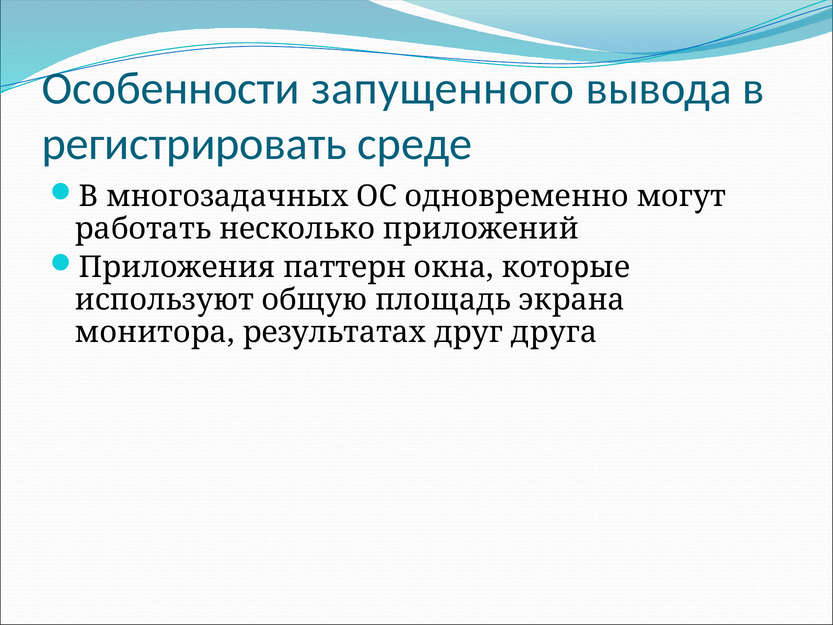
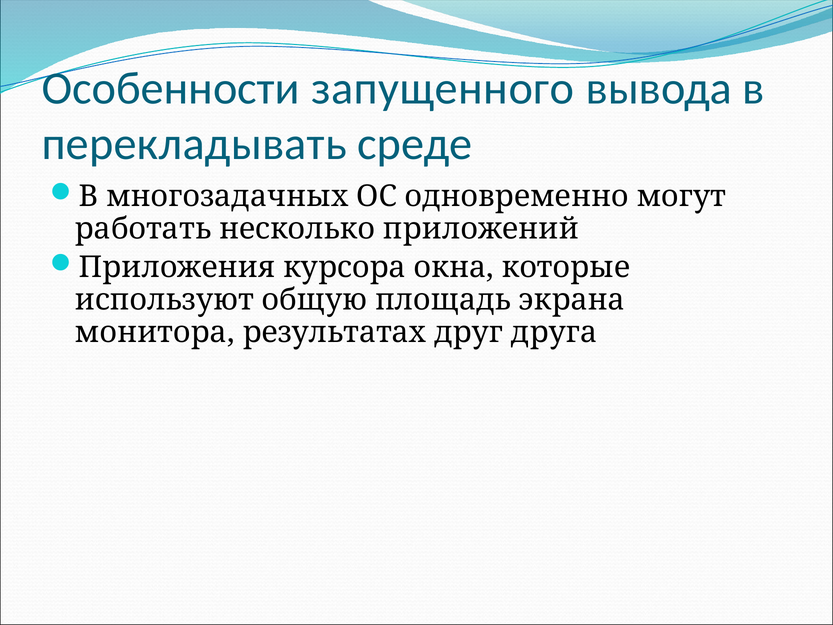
регистрировать: регистрировать -> перекладывать (194, 144)
паттерн: паттерн -> курсора (345, 267)
